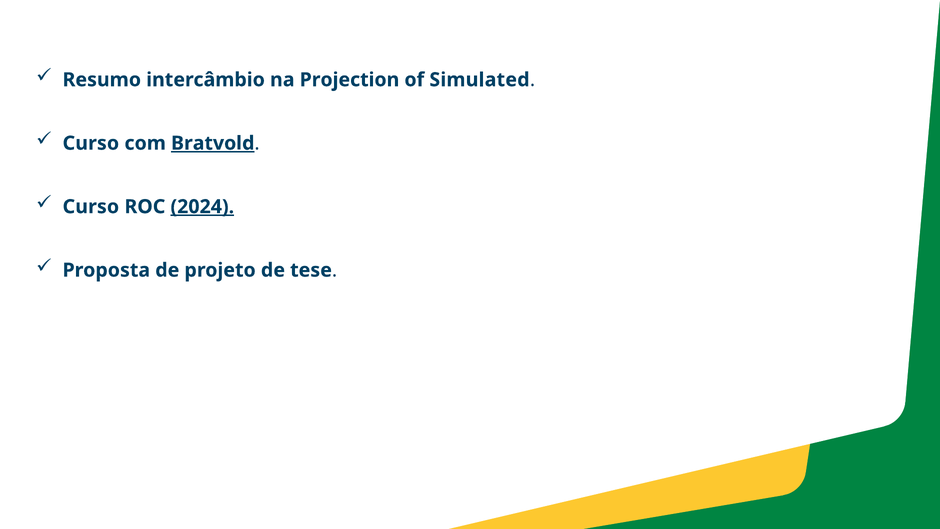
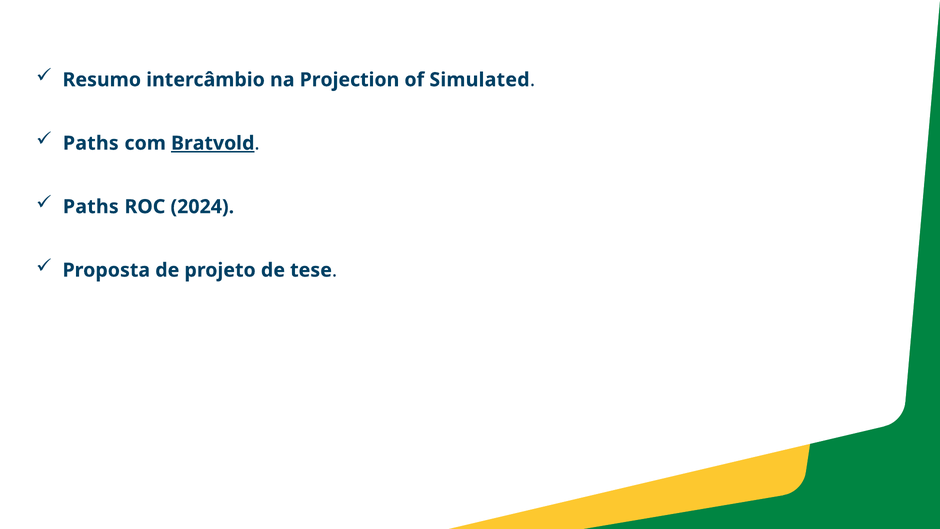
Curso: Curso -> Paths (91, 143)
Curso: Curso -> Paths (91, 207)
2024 underline: present -> none (202, 207)
